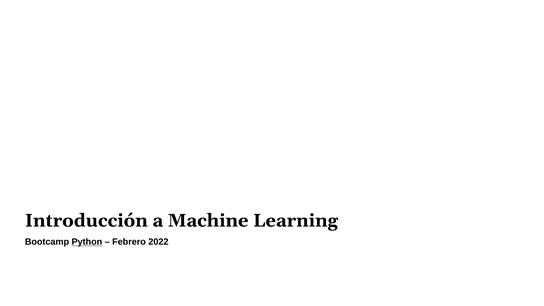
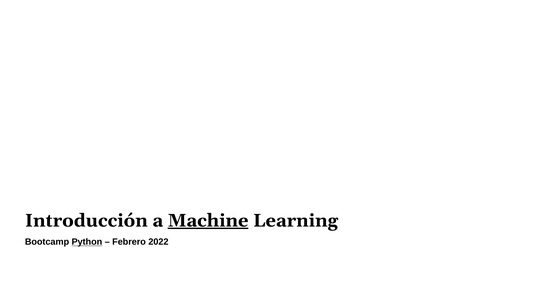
Machine underline: none -> present (208, 221)
